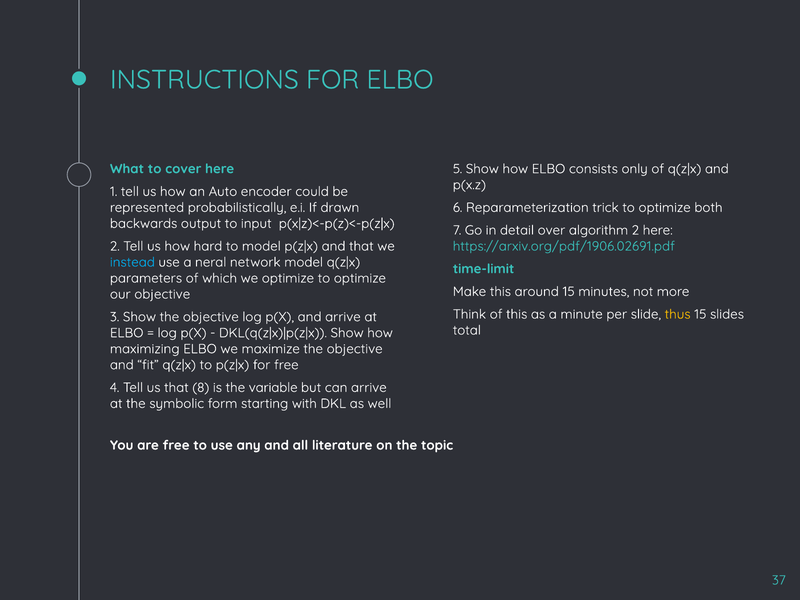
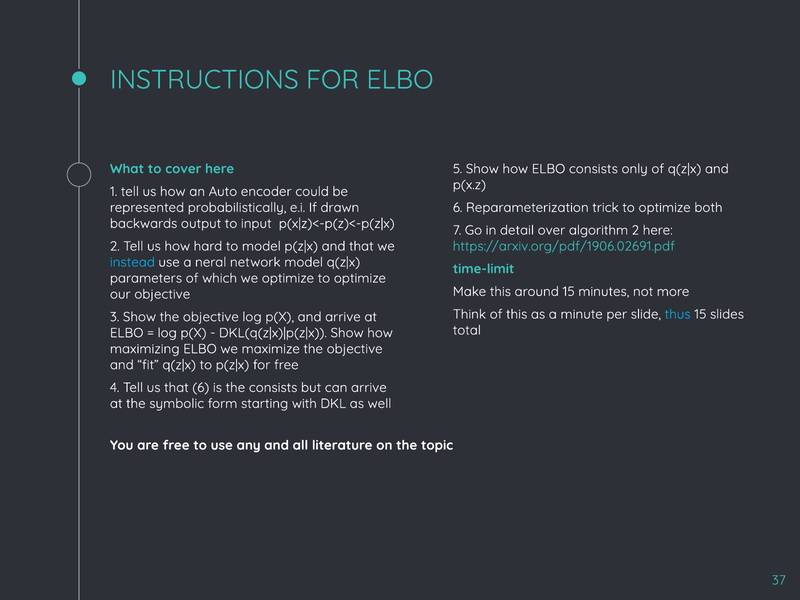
thus colour: yellow -> light blue (678, 314)
that 8: 8 -> 6 (201, 388)
the variable: variable -> consists (273, 388)
